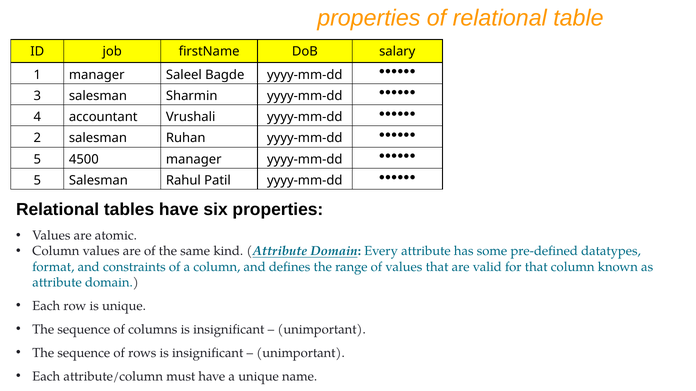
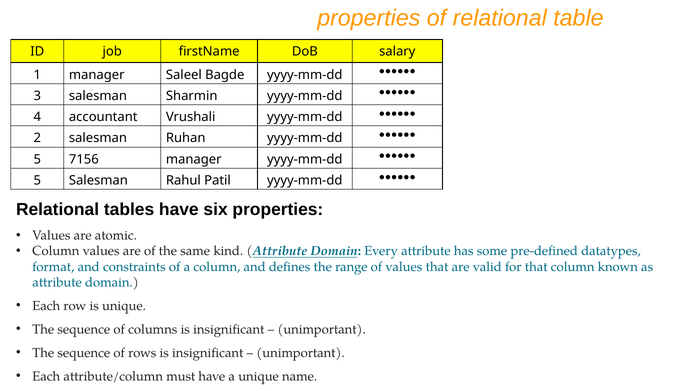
4500: 4500 -> 7156 (84, 159)
